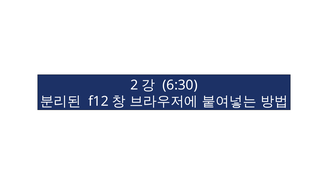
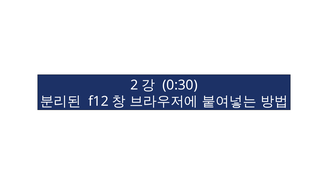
6:30: 6:30 -> 0:30 (180, 85)
